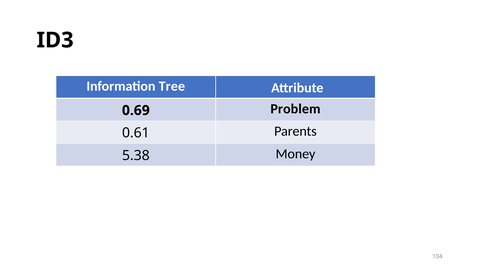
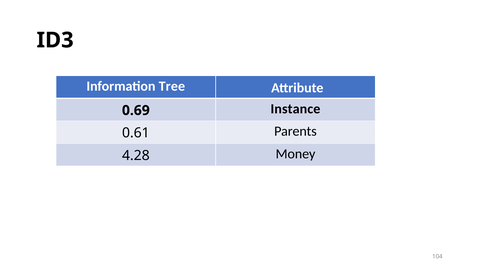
Problem: Problem -> Instance (295, 109)
5.38: 5.38 -> 4.28 (136, 156)
